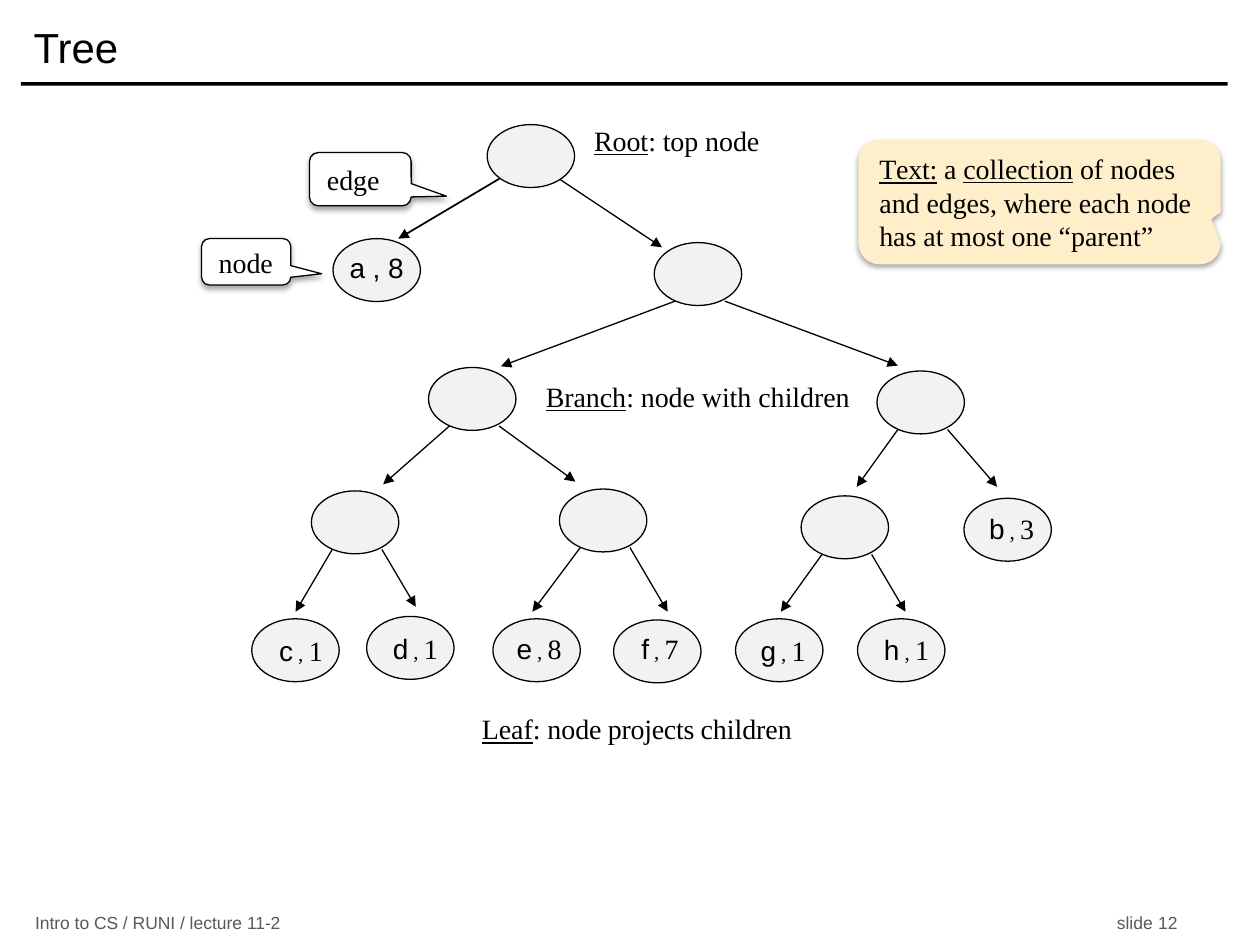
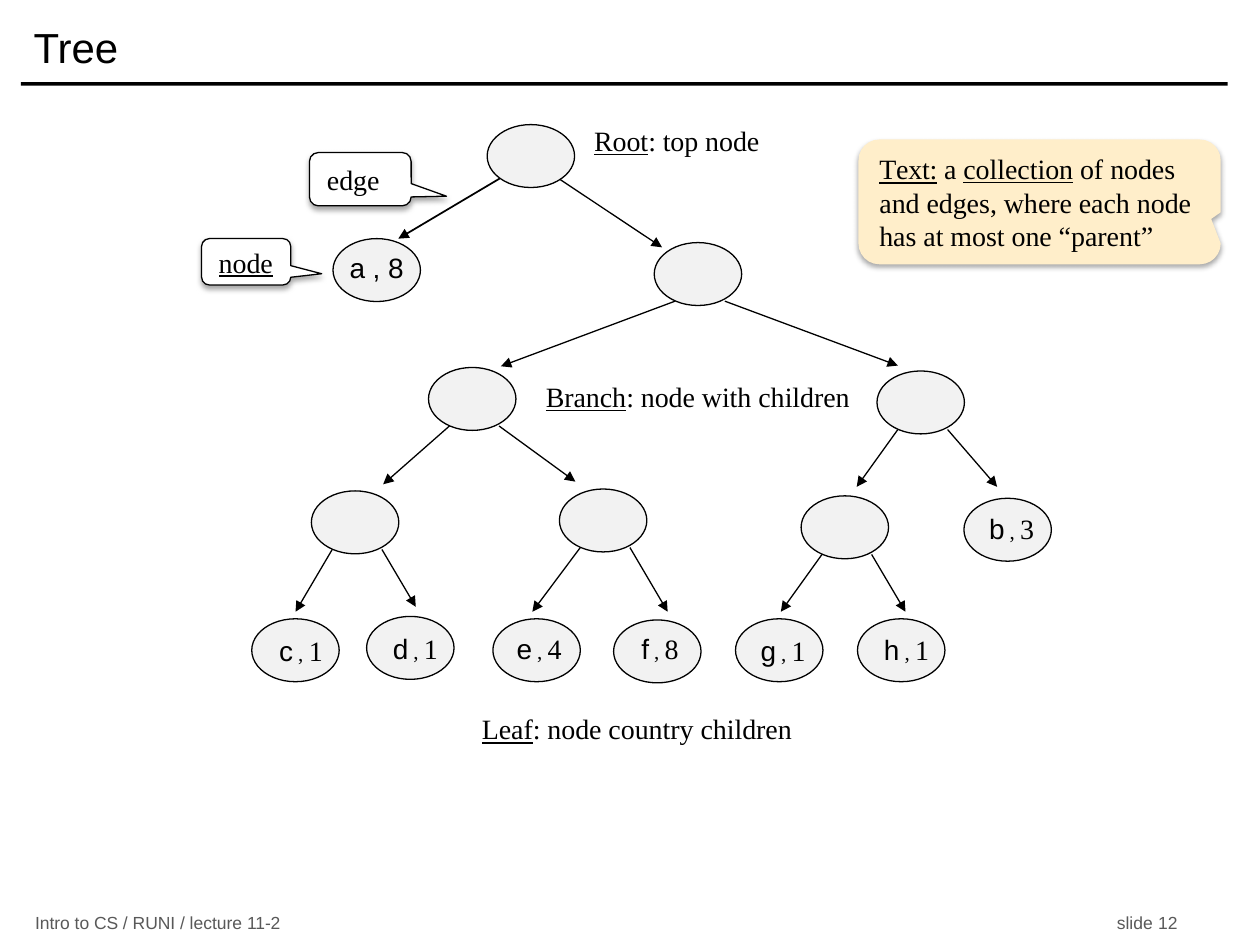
node underline: none -> present (246, 264)
8: 8 -> 4 (555, 650)
7: 7 -> 8 (672, 650)
projects: projects -> country (651, 731)
